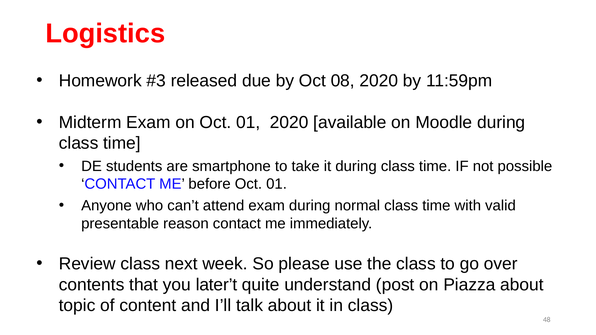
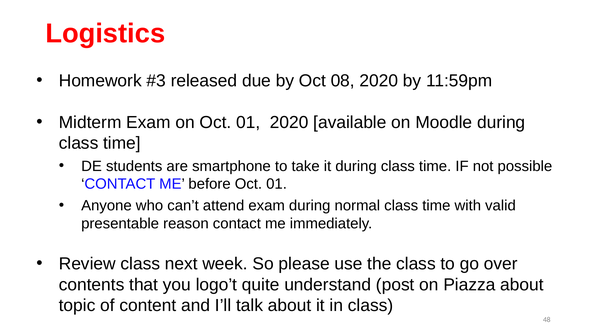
later’t: later’t -> logo’t (216, 285)
